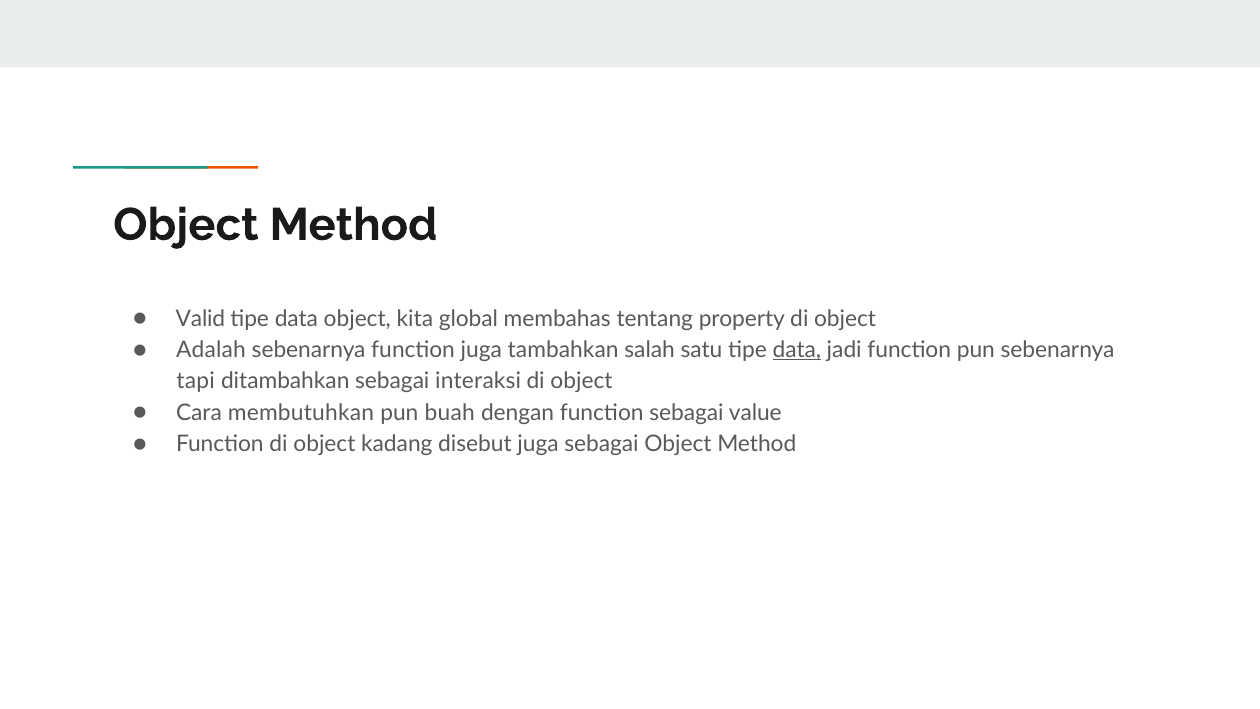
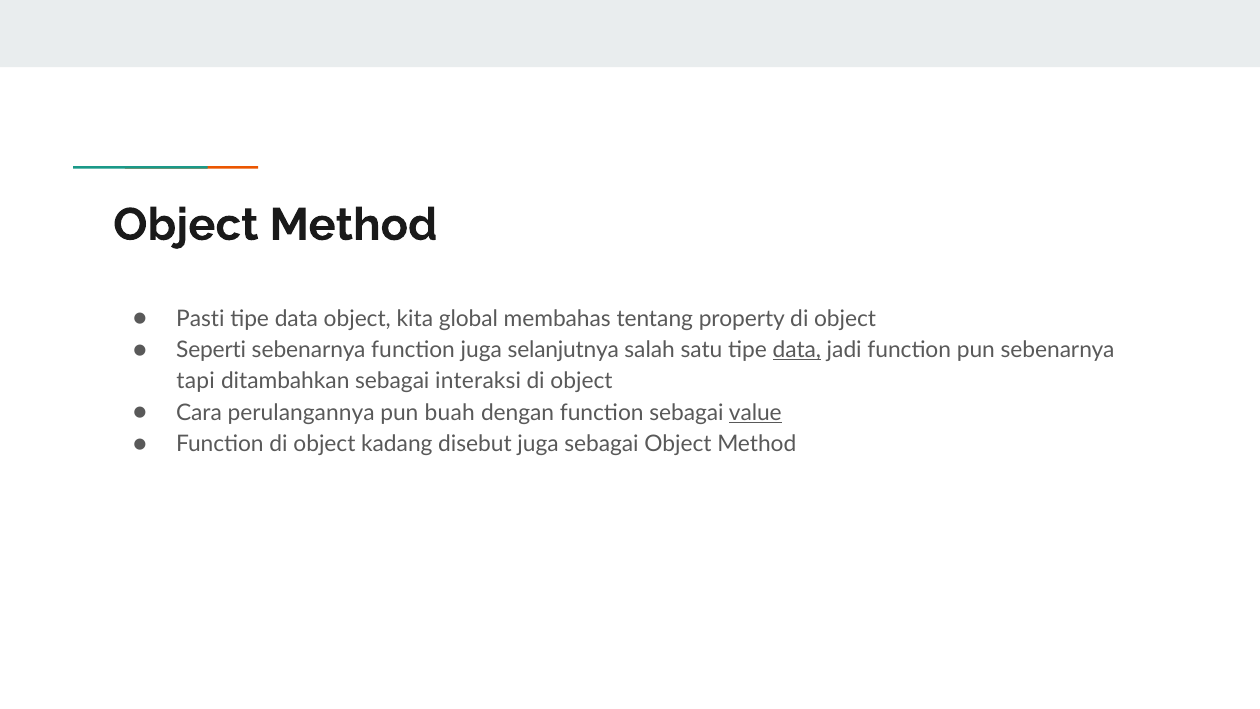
Valid: Valid -> Pasti (200, 318)
Adalah: Adalah -> Seperti (211, 350)
tambahkan: tambahkan -> selanjutnya (563, 350)
membutuhkan: membutuhkan -> perulangannya (301, 413)
value underline: none -> present (755, 413)
